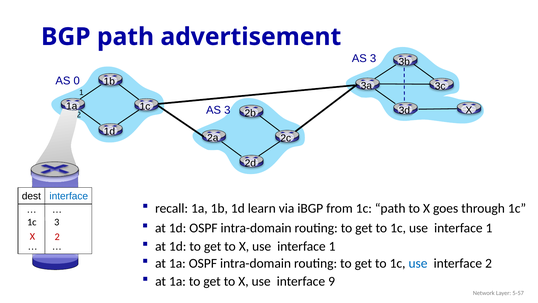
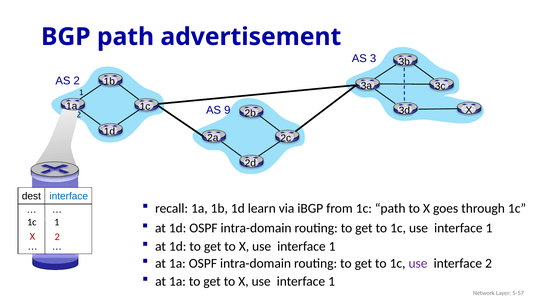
AS 0: 0 -> 2 (77, 81)
3: 3 -> 9 (227, 110)
1c 3: 3 -> 1 (57, 222)
use colour: blue -> purple (418, 263)
9: 9 -> 1 (332, 281)
